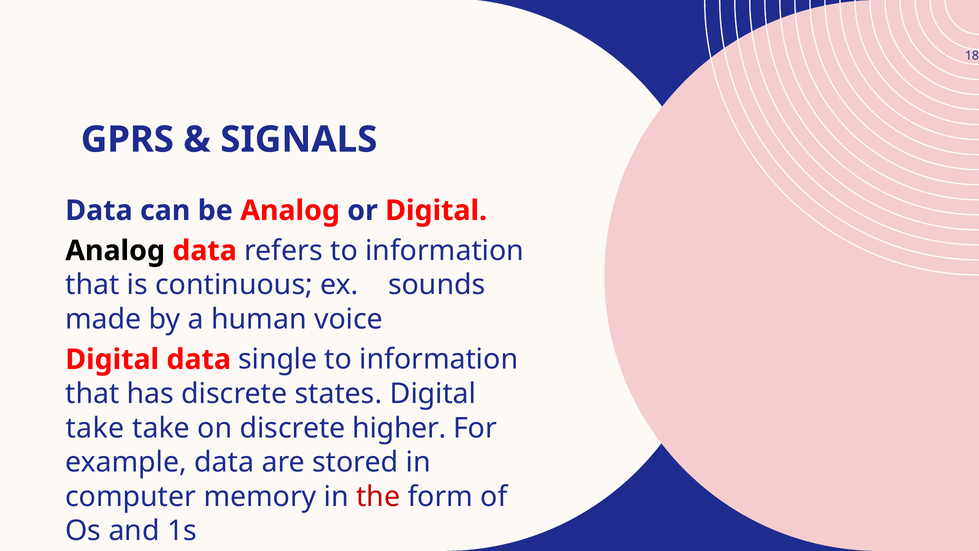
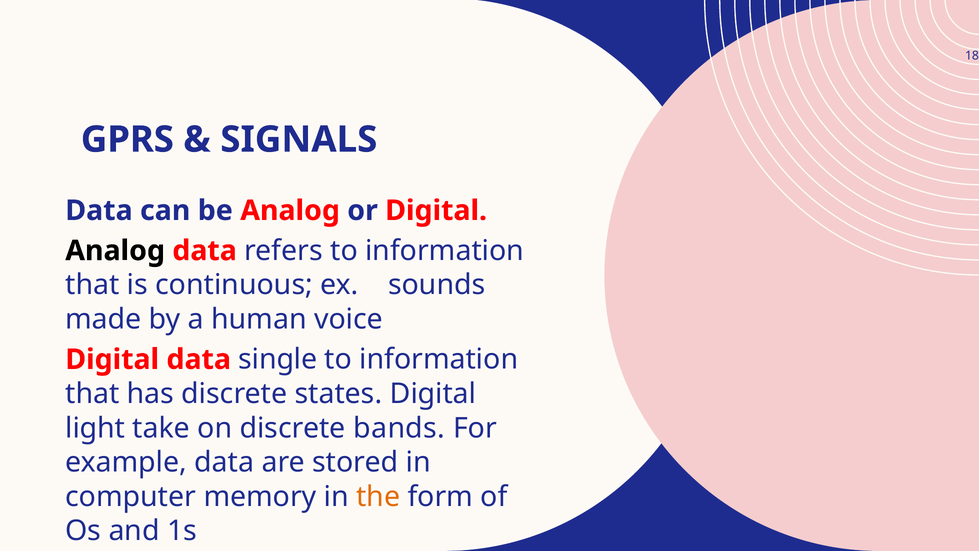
take: take -> light (95, 428)
higher: higher -> bands (399, 428)
the colour: red -> orange (378, 496)
